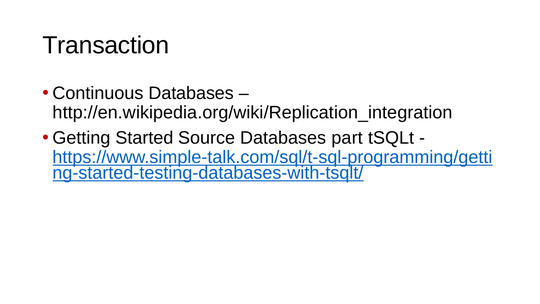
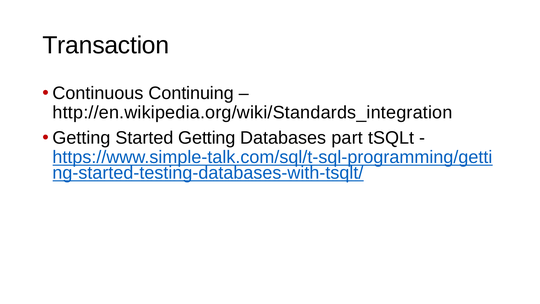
Continuous Databases: Databases -> Continuing (191, 93)
http://en.wikipedia.org/wiki/Replication_integration: http://en.wikipedia.org/wiki/Replication_integration -> http://en.wikipedia.org/wiki/Standards_integration (253, 113)
Started Source: Source -> Getting (207, 138)
